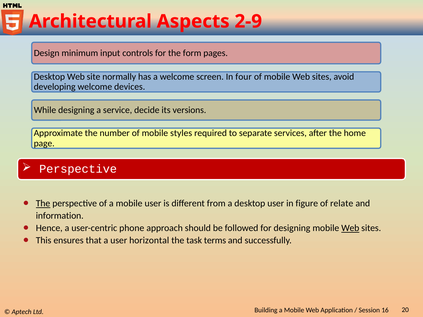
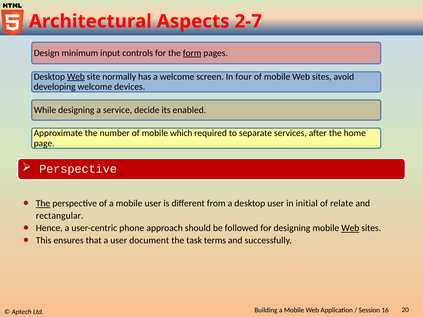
2-9: 2-9 -> 2-7 (248, 21)
form underline: none -> present (192, 53)
Web underline: none -> present (76, 77)
versions: versions -> enabled (189, 110)
styles: styles -> which (181, 133)
figure: figure -> initial (307, 204)
information: information -> rectangular (60, 216)
horizontal: horizontal -> document (149, 241)
